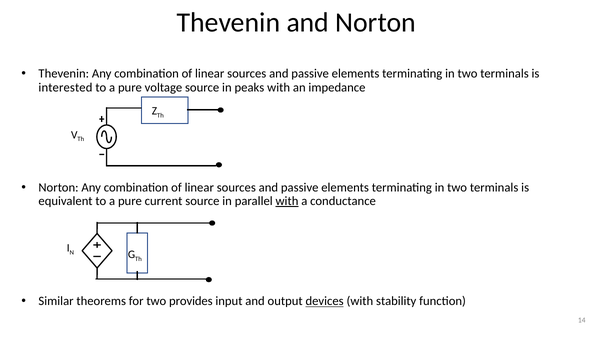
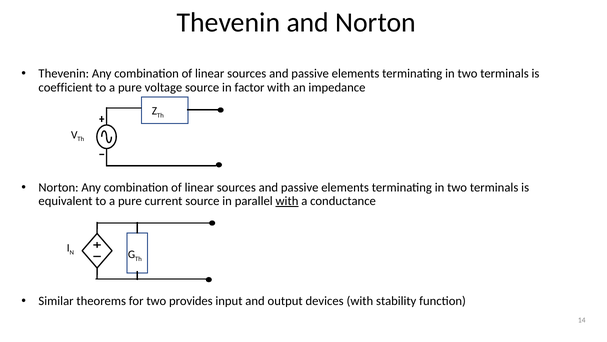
interested: interested -> coefficient (66, 87)
peaks: peaks -> factor (249, 87)
devices underline: present -> none (325, 301)
